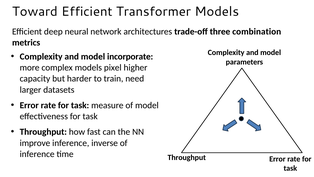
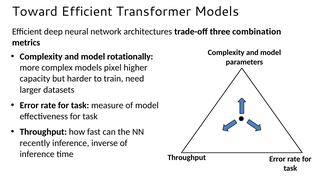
incorporate: incorporate -> rotationally (130, 57)
improve: improve -> recently (35, 143)
